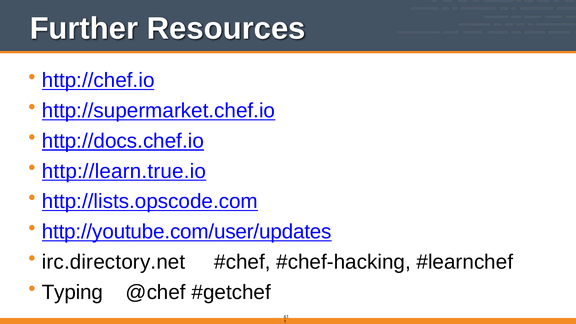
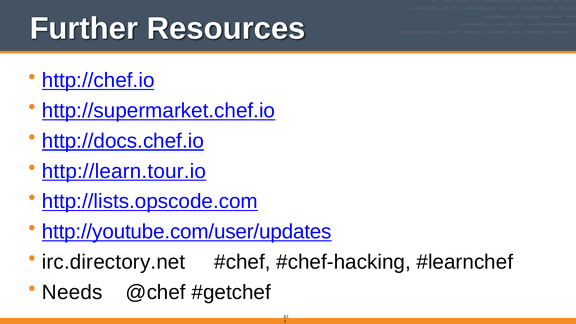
http://learn.true.io: http://learn.true.io -> http://learn.tour.io (124, 171)
Typing: Typing -> Needs (72, 292)
